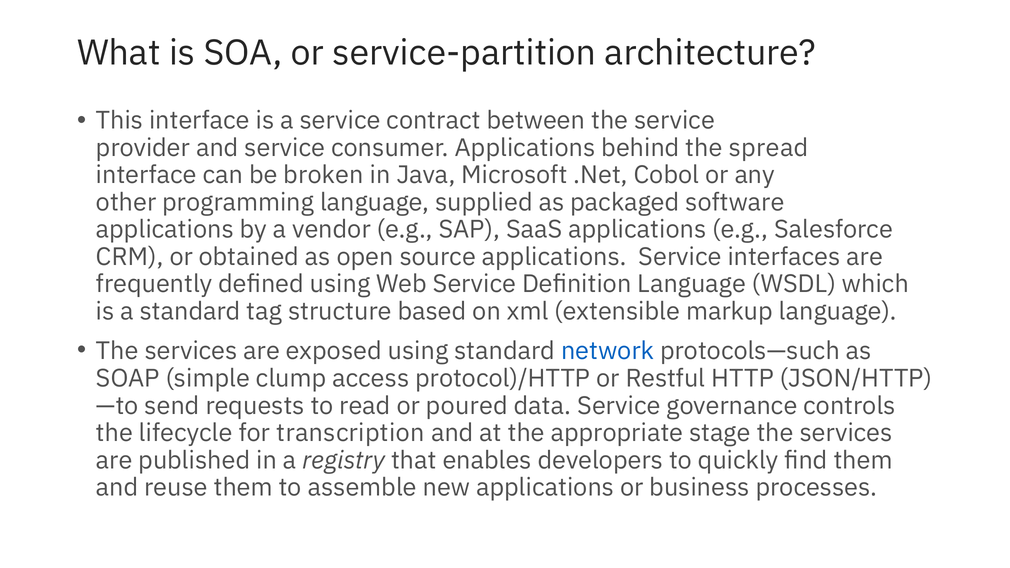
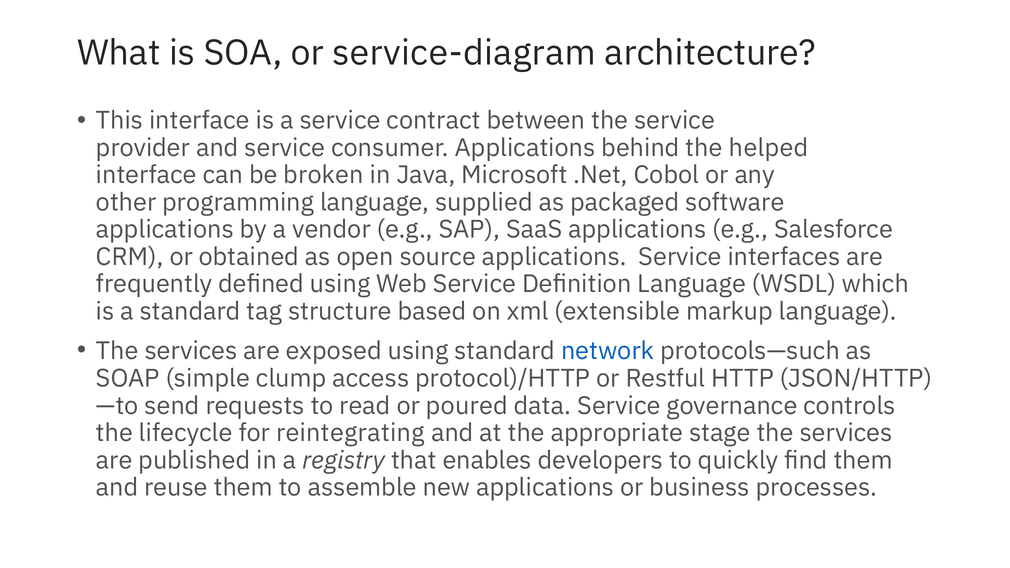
service-partition: service-partition -> service-diagram (464, 53)
spread: spread -> helped (769, 148)
transcription: transcription -> reintegrating (350, 433)
